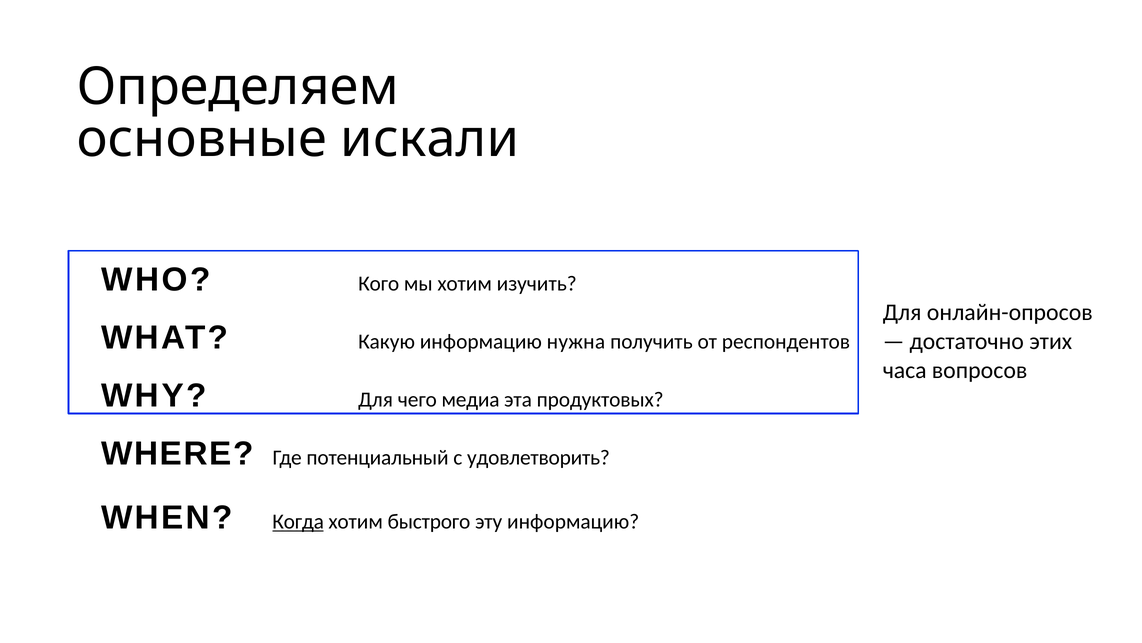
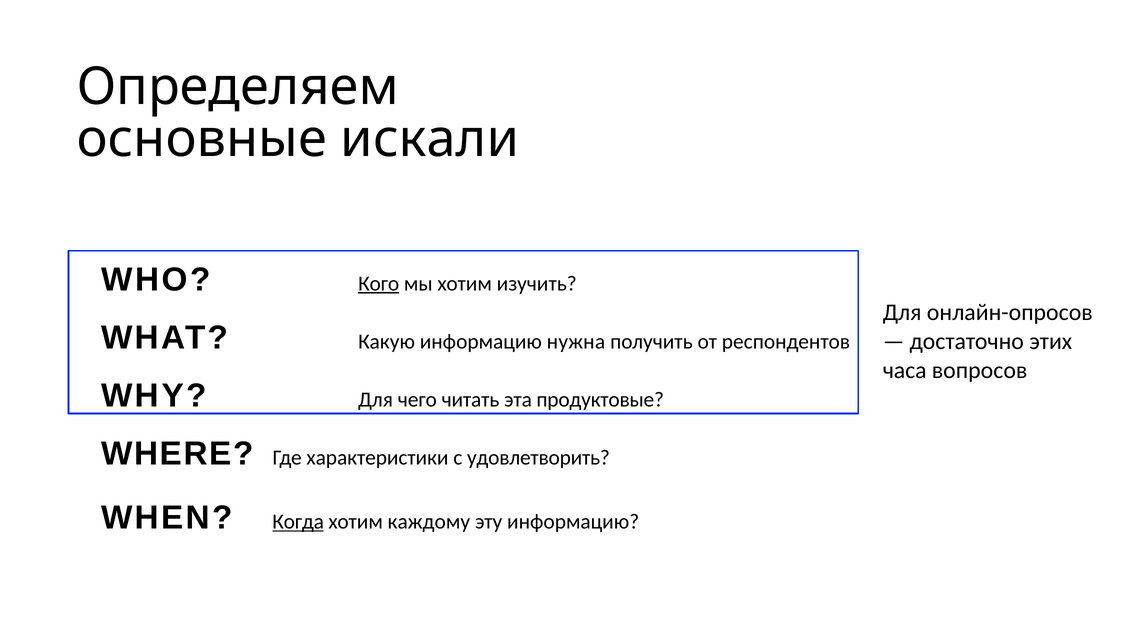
Кого underline: none -> present (379, 283)
медиа: медиа -> читать (471, 399)
продуктовых: продуктовых -> продуктовые (600, 399)
потенциальный: потенциальный -> характеристики (377, 457)
быстрого: быстрого -> каждому (429, 521)
